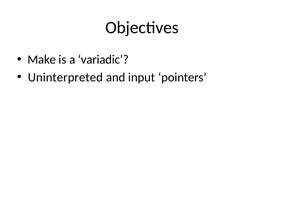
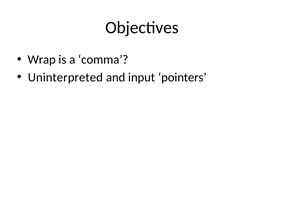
Make: Make -> Wrap (42, 60)
variadic: variadic -> comma (103, 60)
